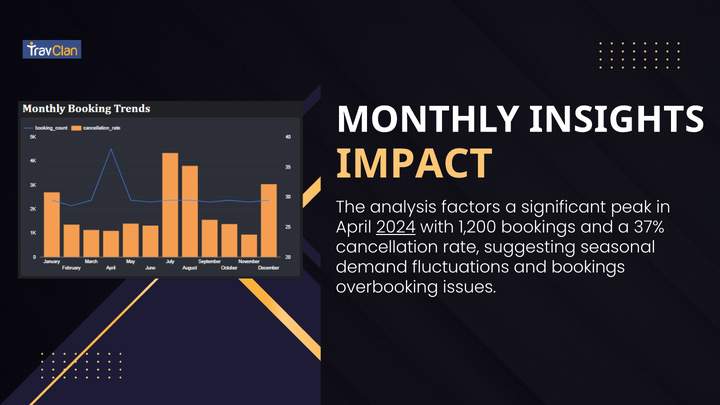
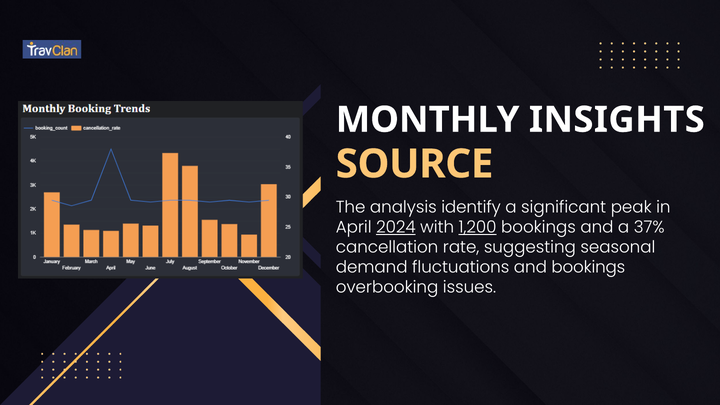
IMPACT: IMPACT -> SOURCE (415, 164)
factors: factors -> identify (471, 207)
1,200 underline: none -> present (478, 227)
